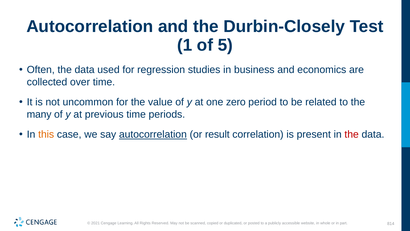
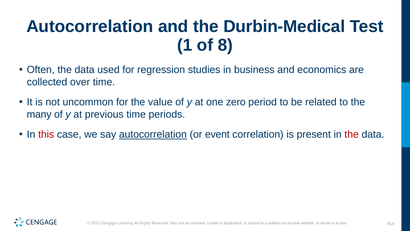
Durbin-Closely: Durbin-Closely -> Durbin-Medical (284, 27)
5: 5 -> 8 (225, 45)
this colour: orange -> red (46, 134)
result: result -> event (217, 134)
